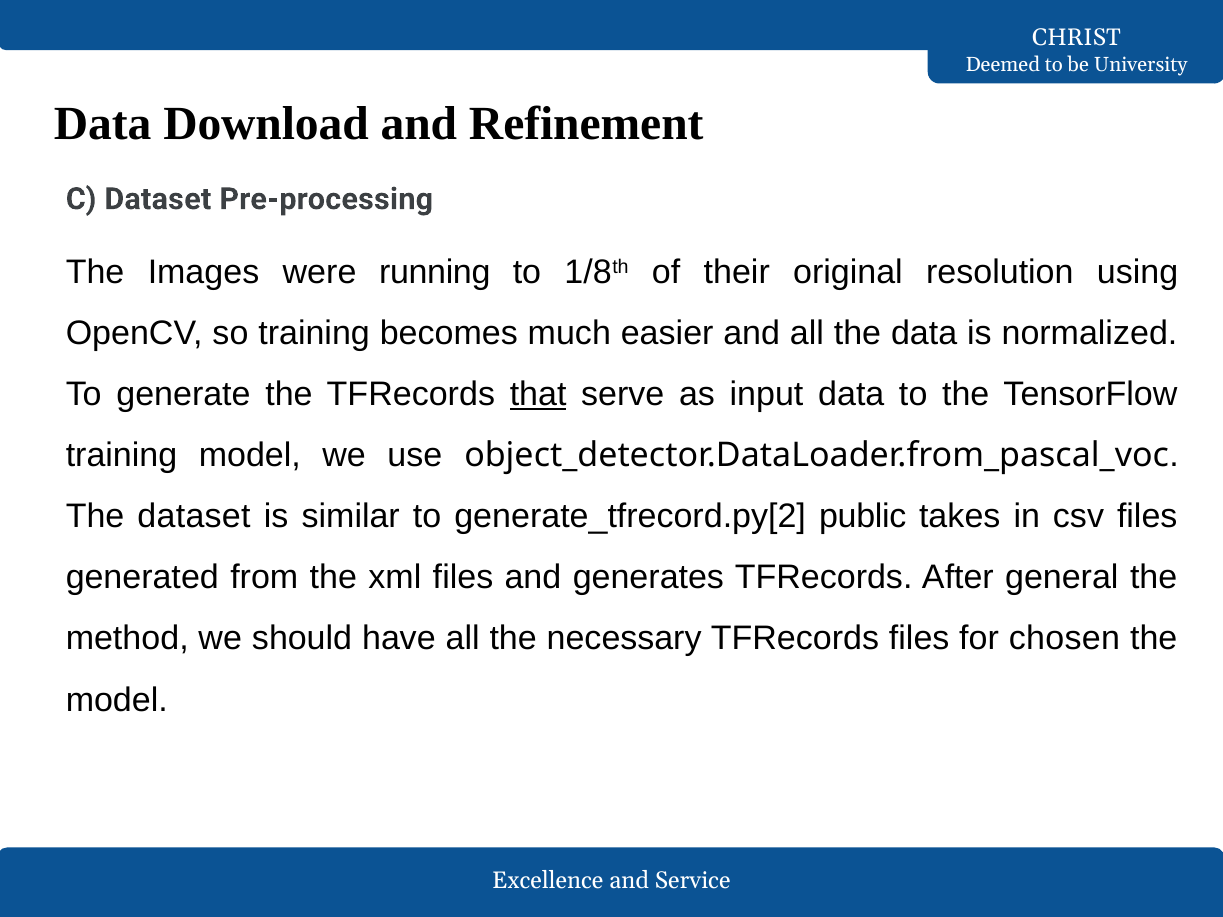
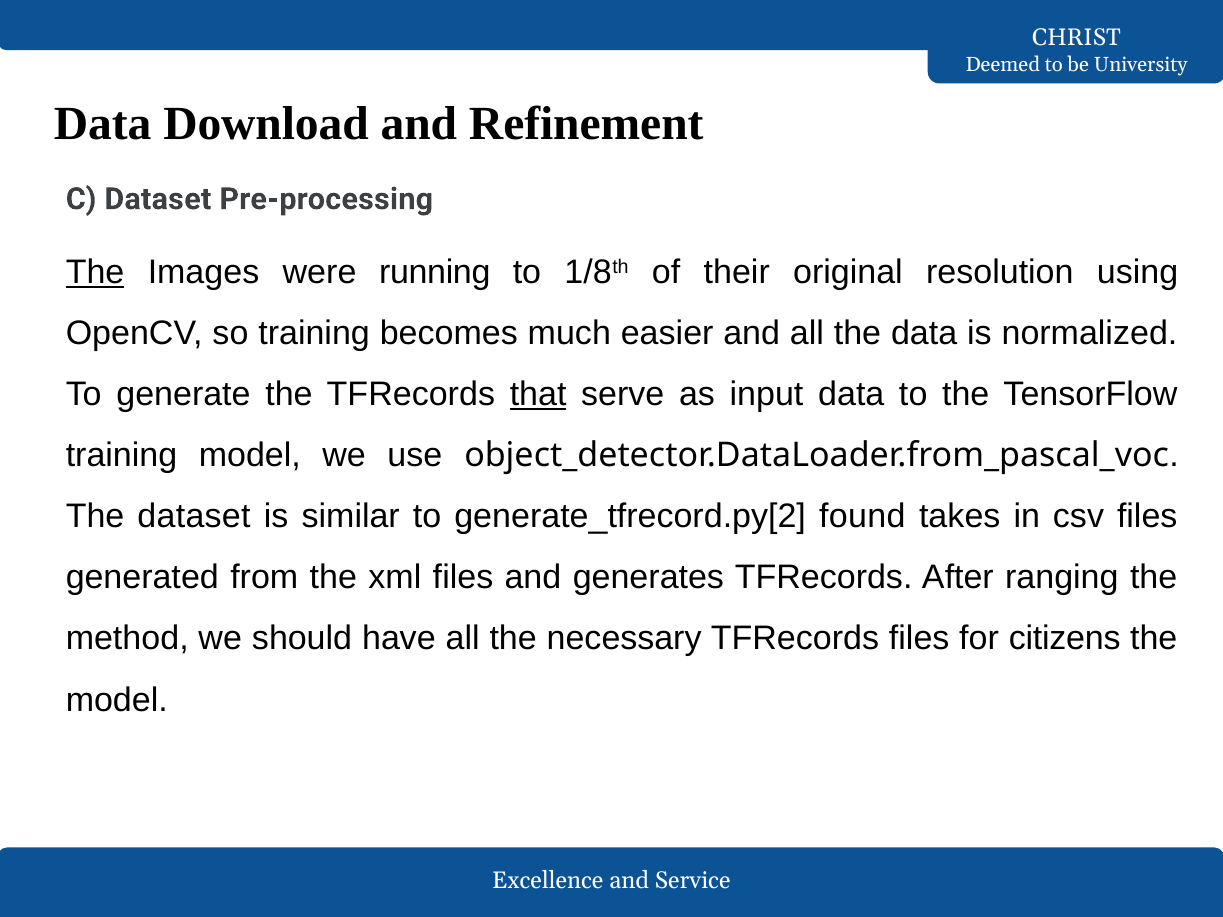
The underline: none -> present (95, 272)
public: public -> found (862, 517)
general: general -> ranging (1062, 578)
chosen: chosen -> citizens (1065, 639)
